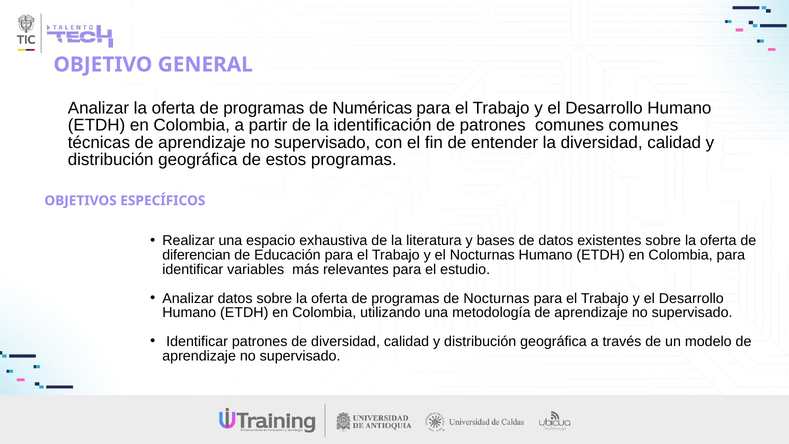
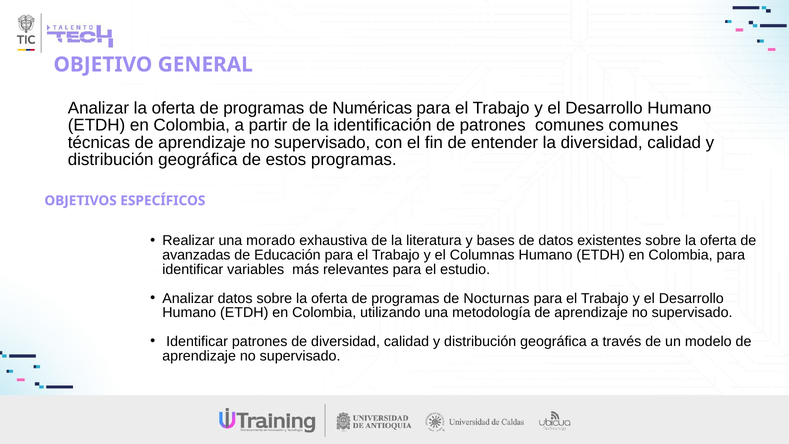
espacio: espacio -> morado (271, 241)
diferencian: diferencian -> avanzadas (196, 255)
el Nocturnas: Nocturnas -> Columnas (482, 255)
